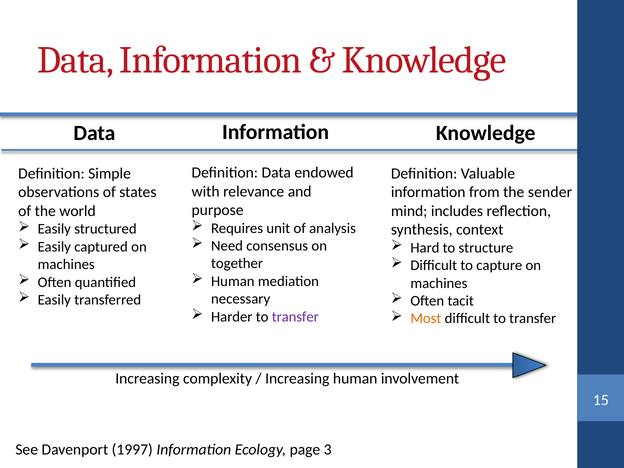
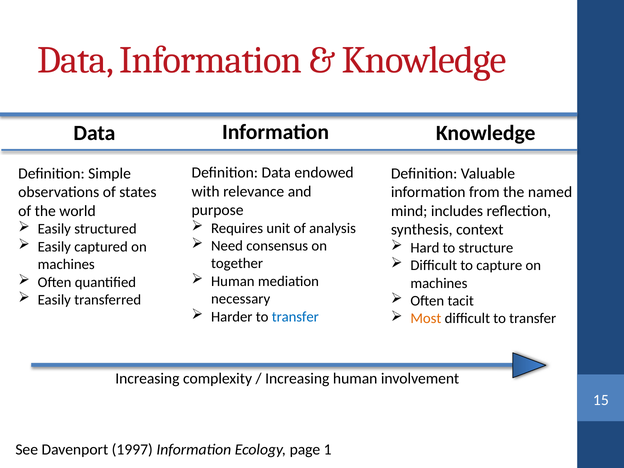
sender: sender -> named (550, 192)
transfer colour: purple -> blue (295, 317)
3: 3 -> 1 (328, 449)
